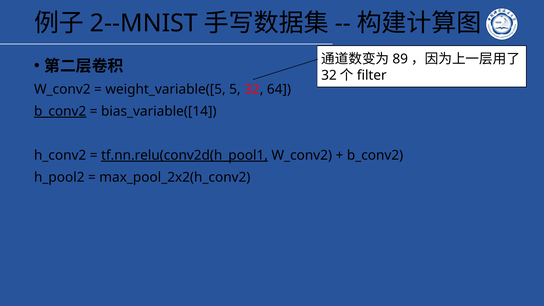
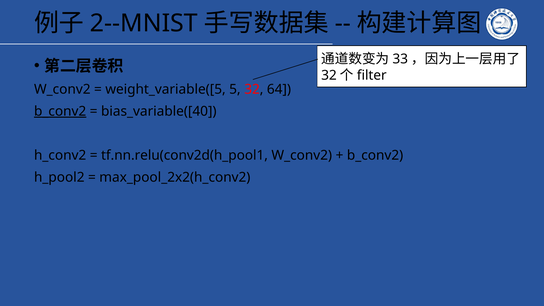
89: 89 -> 33 (400, 59)
bias_variable([14: bias_variable([14 -> bias_variable([40 (159, 111)
tf.nn.relu(conv2d(h_pool1 underline: present -> none (185, 155)
